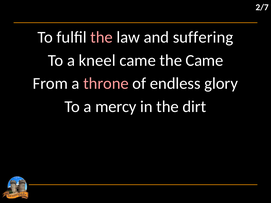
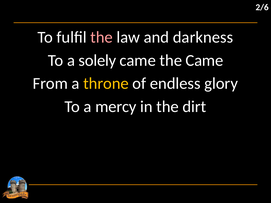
2/7: 2/7 -> 2/6 (262, 7)
suffering: suffering -> darkness (203, 37)
kneel: kneel -> solely (97, 60)
throne colour: pink -> yellow (106, 84)
